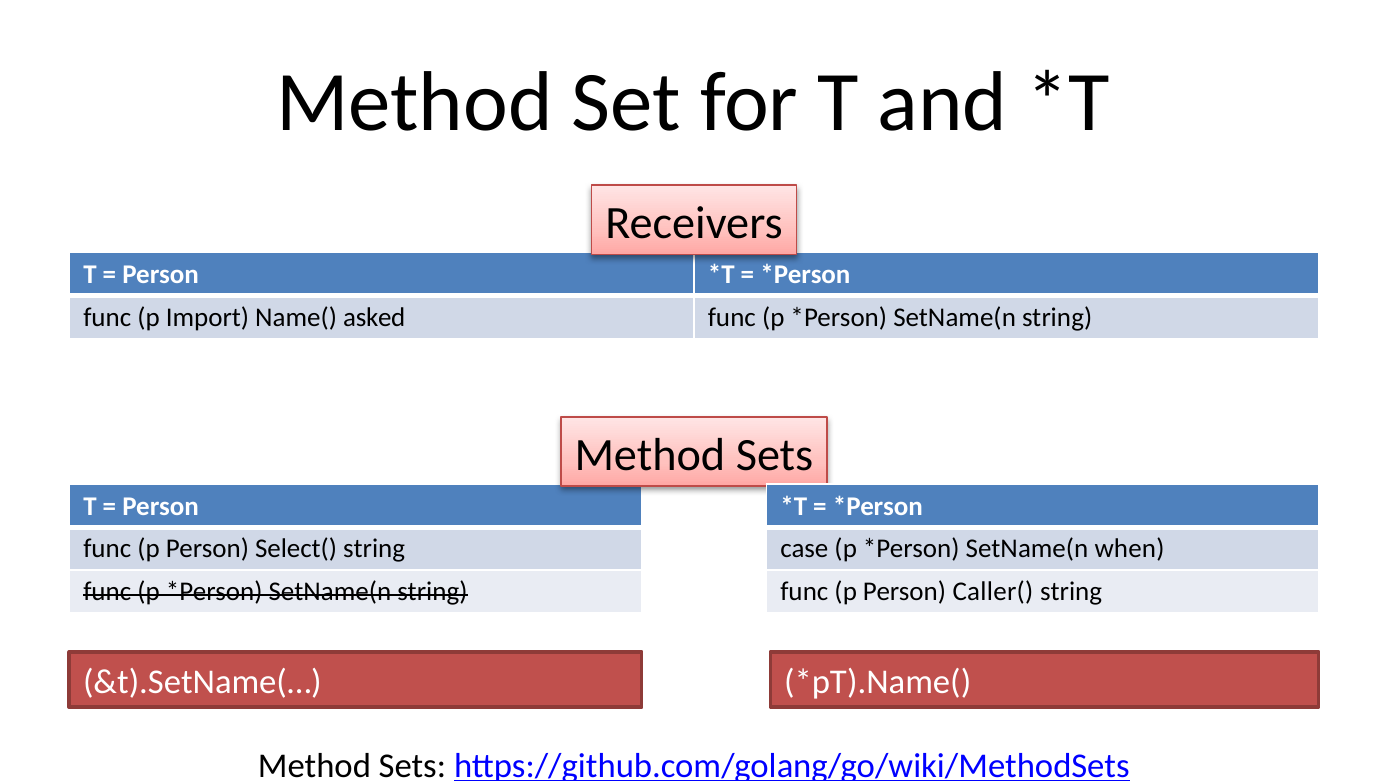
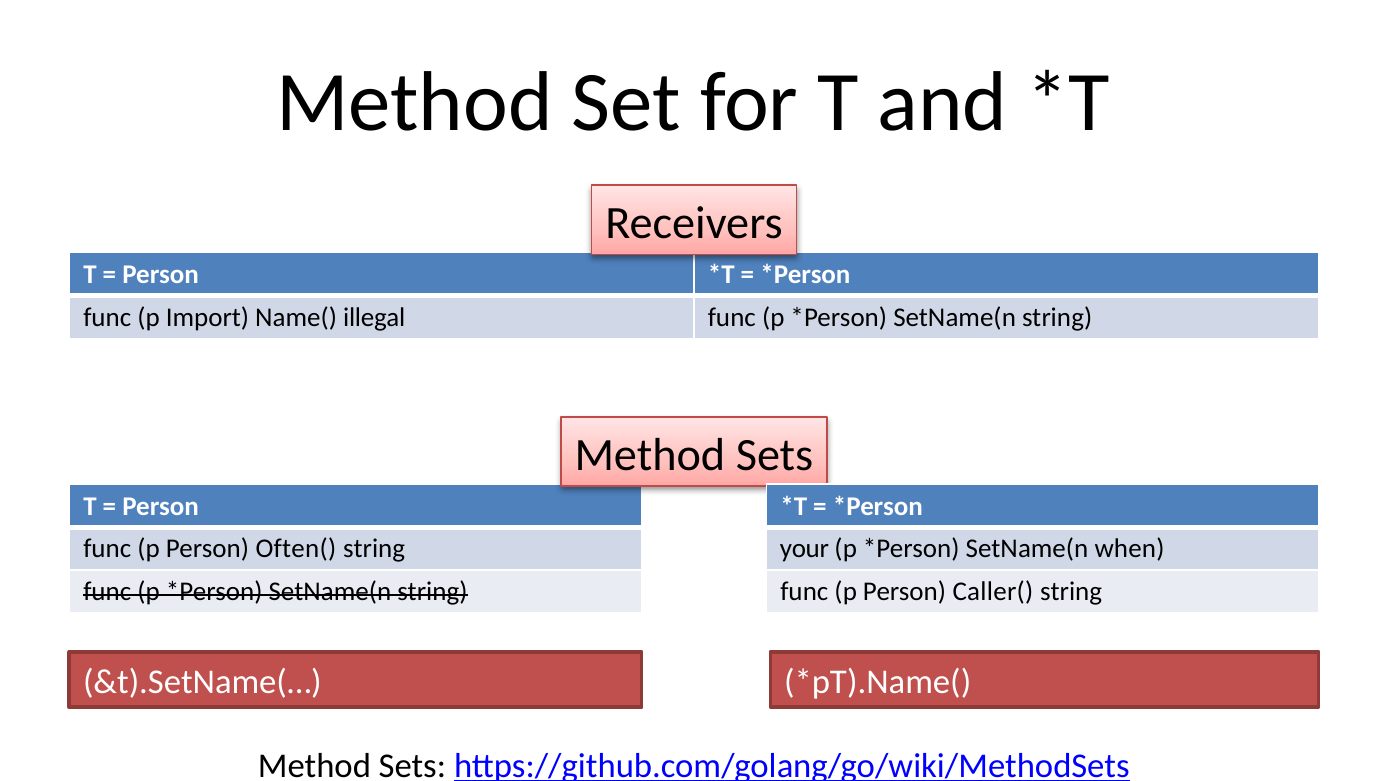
asked: asked -> illegal (374, 318)
Select(: Select( -> Often( (296, 549)
case: case -> your (804, 549)
